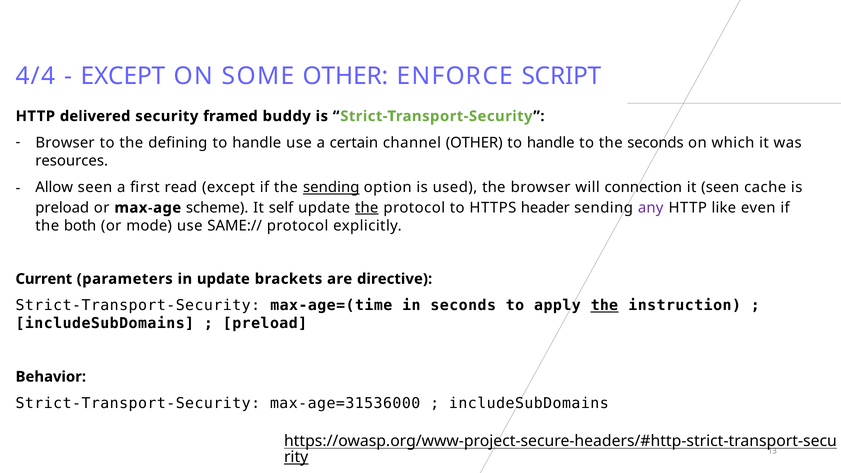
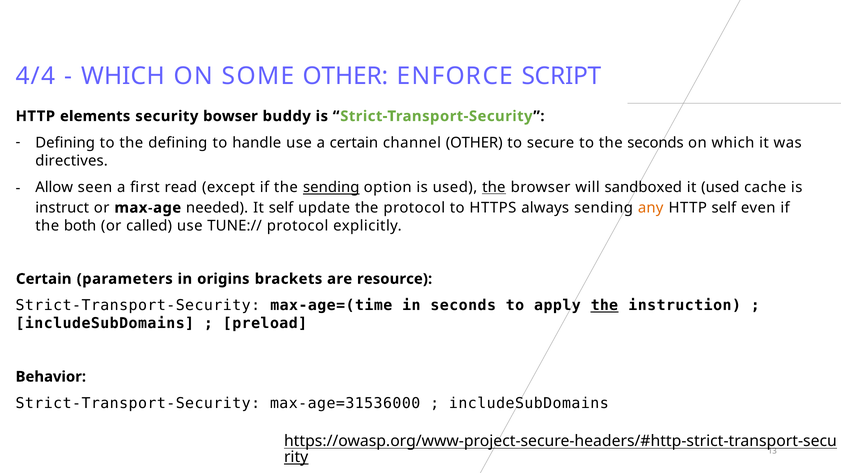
EXCEPT: EXCEPT -> WHICH (123, 76)
delivered: delivered -> elements (95, 116)
framed: framed -> bowser (230, 116)
Browser: Browser -> Defining (65, 143)
handle: handle -> secure (551, 143)
resources: resources -> directives (72, 161)
the underline: none -> present (494, 187)
connection: connection -> sandboxed (643, 187)
it seen: seen -> used (720, 187)
preload: preload -> instruct (62, 208)
scheme: scheme -> needed (217, 208)
the underline: present -> none (367, 208)
header: header -> always (545, 208)
any colour: purple -> orange (651, 208)
HTTP like: like -> self (724, 208)
mode: mode -> called (149, 226)
SAME://: SAME:// -> TUNE:// (235, 226)
Current: Current -> Certain (44, 279)
in update: update -> origins (223, 279)
directive: directive -> resource (395, 279)
